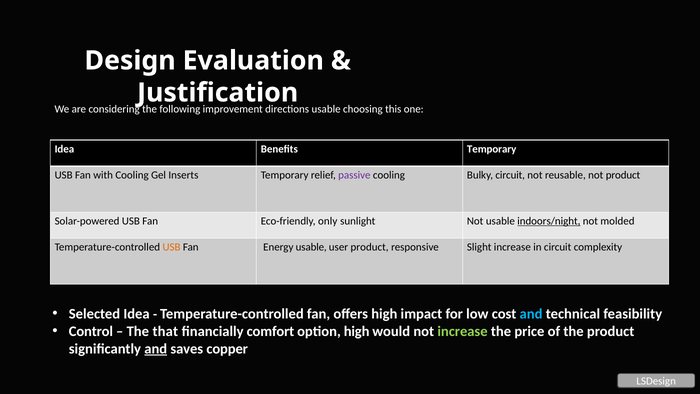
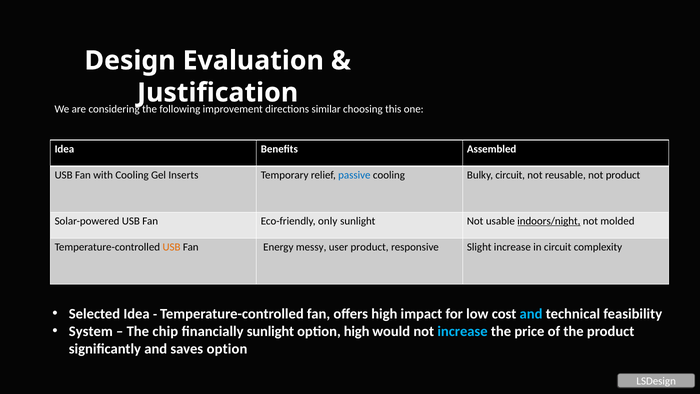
usable: usable -> similar (326, 109)
Benefits Temporary: Temporary -> Assembled (492, 149)
passive colour: purple -> blue (354, 175)
Energy usable: usable -> messy (311, 247)
Control: Control -> System (91, 331)
that: that -> chip (165, 331)
financially comfort: comfort -> sunlight (270, 331)
increase colour: light green -> light blue (463, 331)
and underline: present -> none (156, 349)
saves copper: copper -> option (227, 349)
